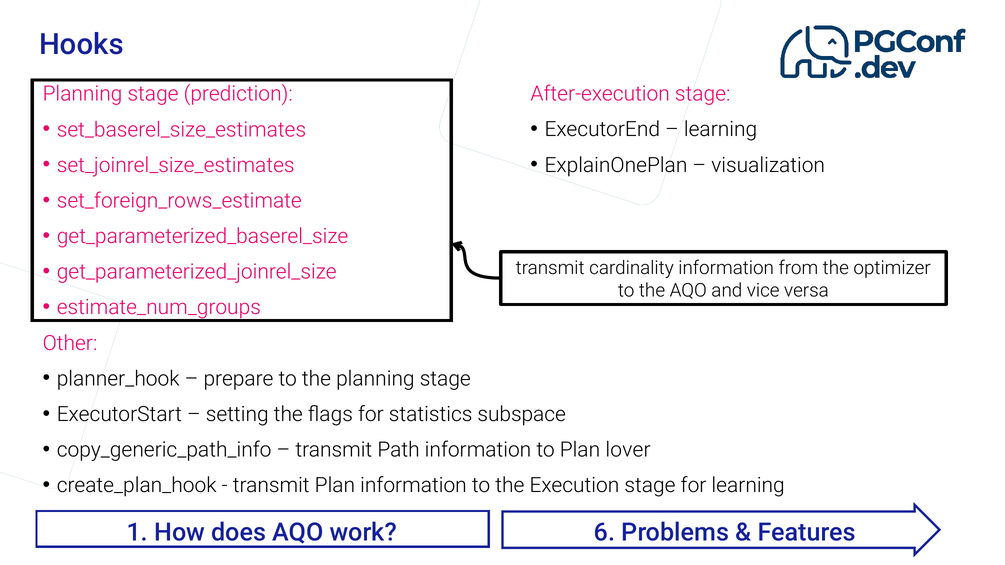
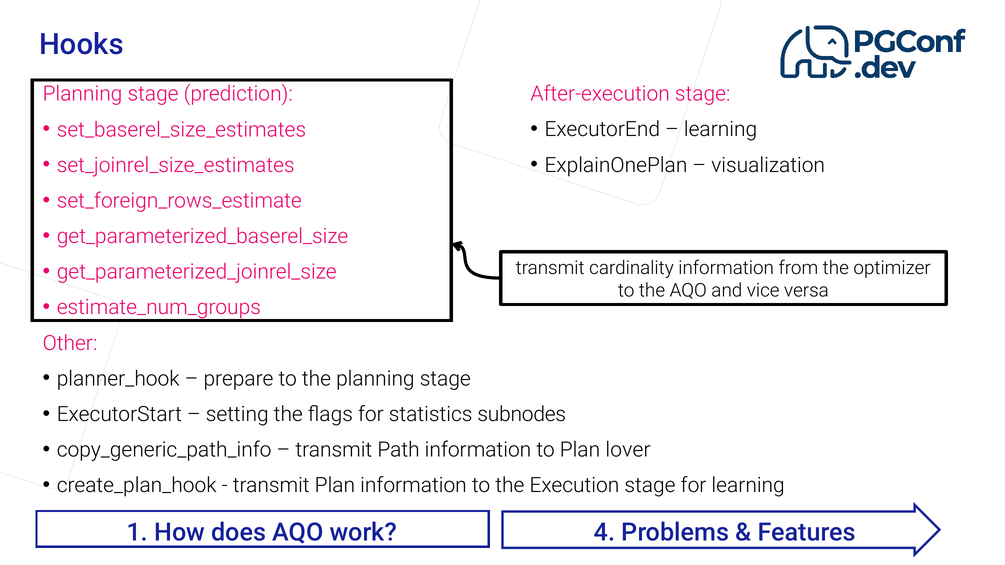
subspace: subspace -> subnodes (522, 415)
6: 6 -> 4 (605, 533)
